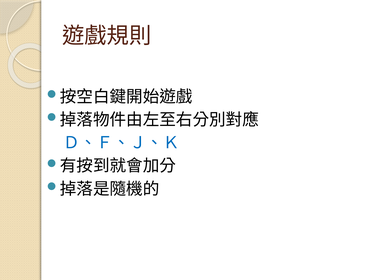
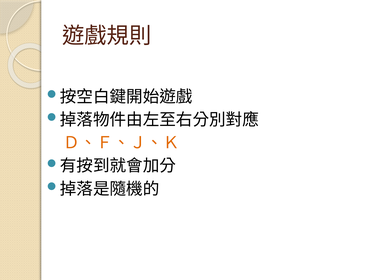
Ｄ、Ｆ、Ｊ、Ｋ colour: blue -> orange (121, 143)
